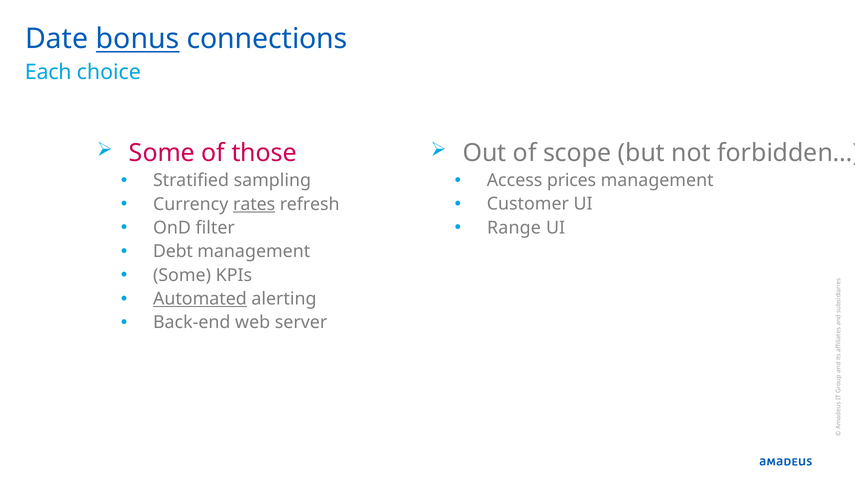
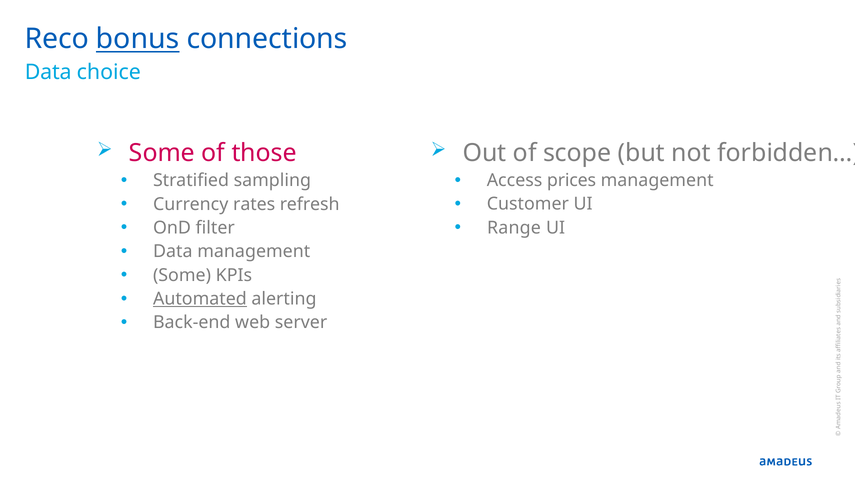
Date: Date -> Reco (57, 39)
Each: Each -> Data (48, 72)
rates underline: present -> none (254, 204)
Debt: Debt -> Data (173, 251)
